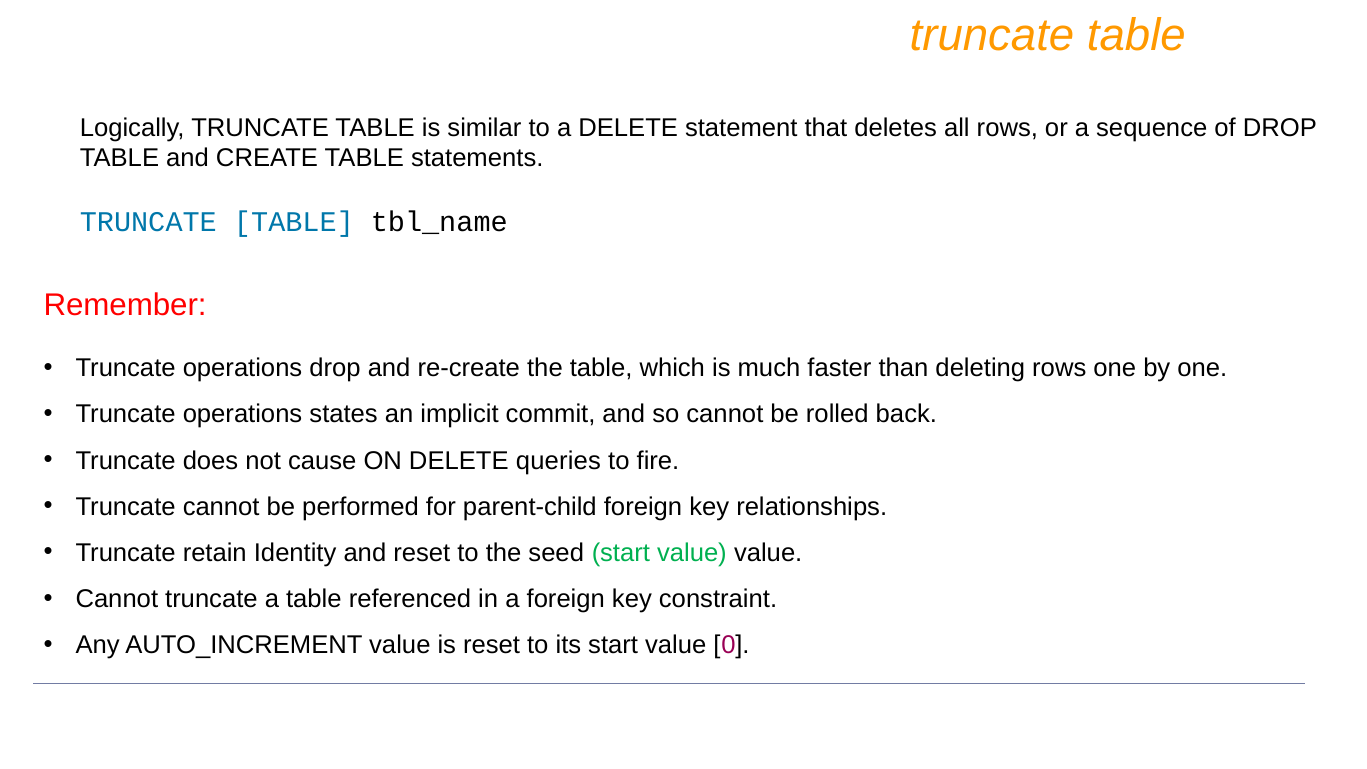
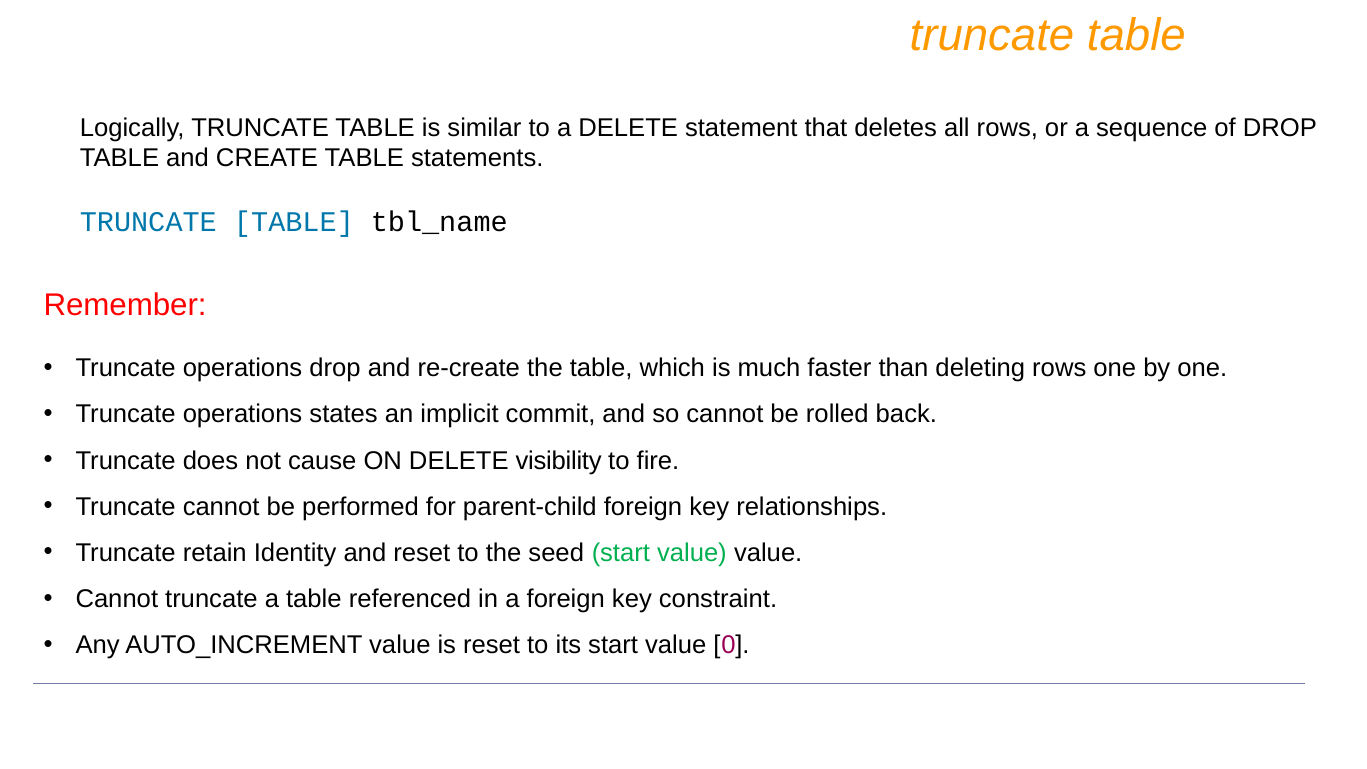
queries: queries -> visibility (559, 461)
